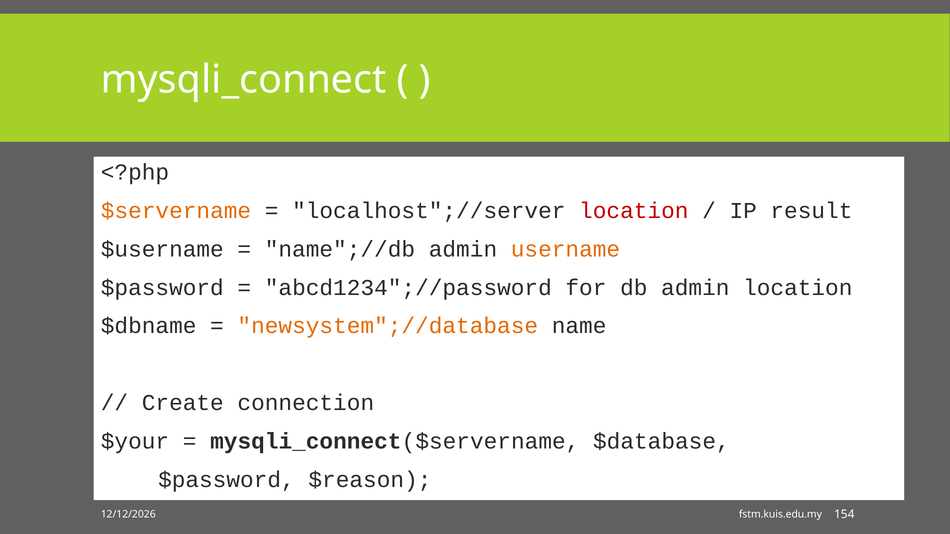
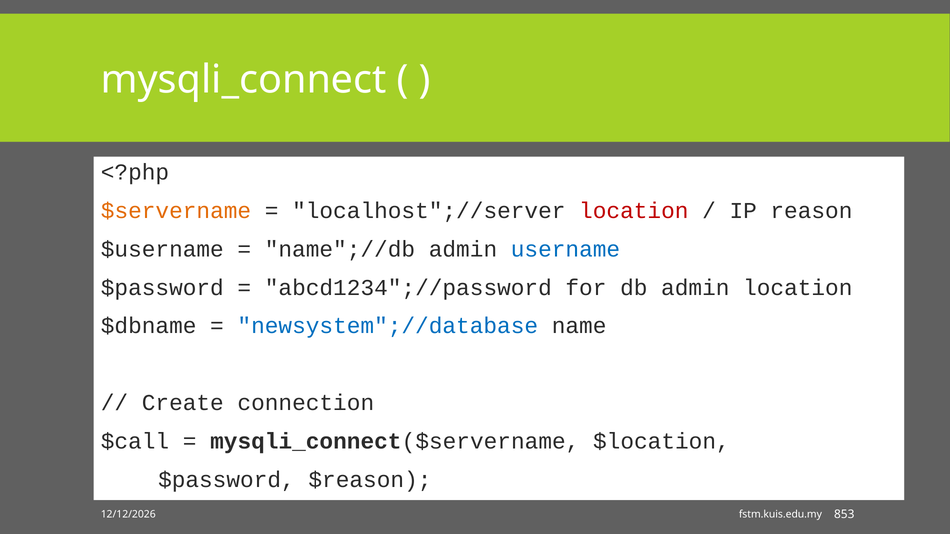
result: result -> reason (811, 211)
username colour: orange -> blue (565, 249)
newsystem";//database colour: orange -> blue (388, 326)
$your: $your -> $call (135, 441)
$database: $database -> $location (661, 441)
154: 154 -> 853 (844, 515)
